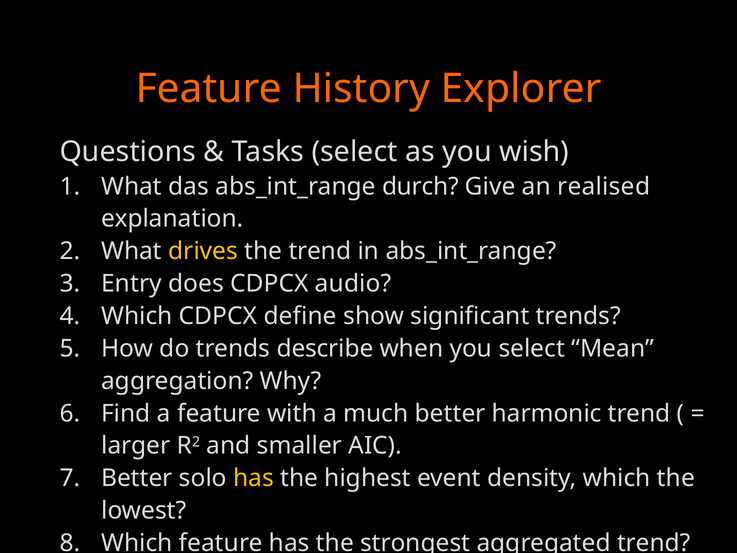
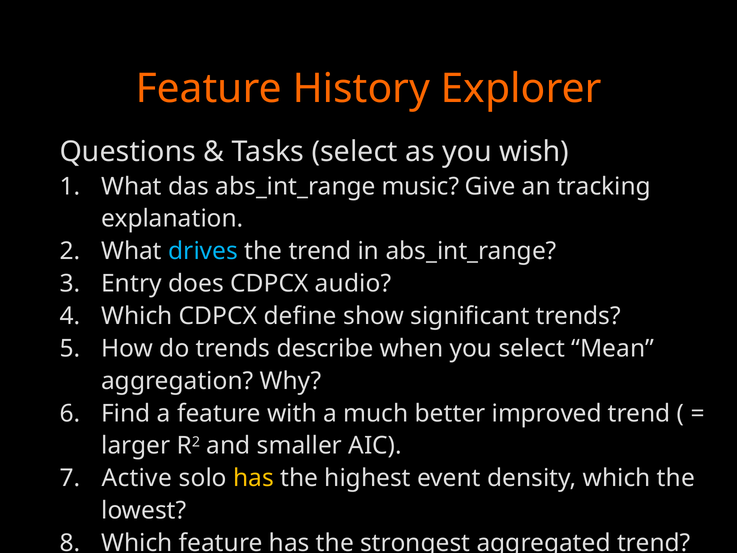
durch: durch -> music (420, 186)
realised: realised -> tracking (604, 186)
drives colour: yellow -> light blue (203, 251)
harmonic: harmonic -> improved (547, 413)
Better: Better -> Active (137, 478)
